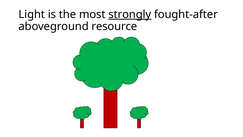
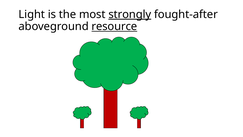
resource underline: none -> present (114, 26)
